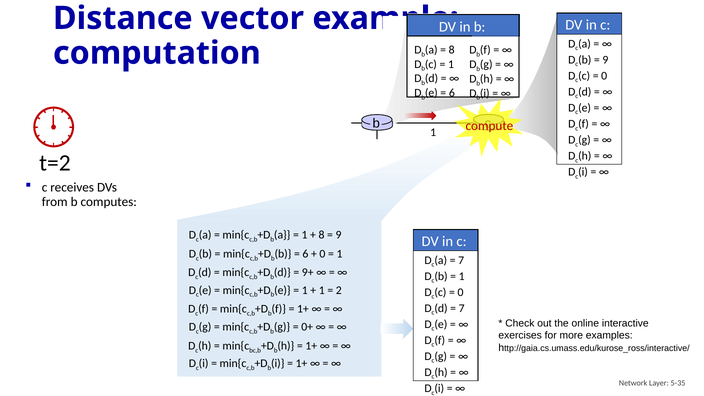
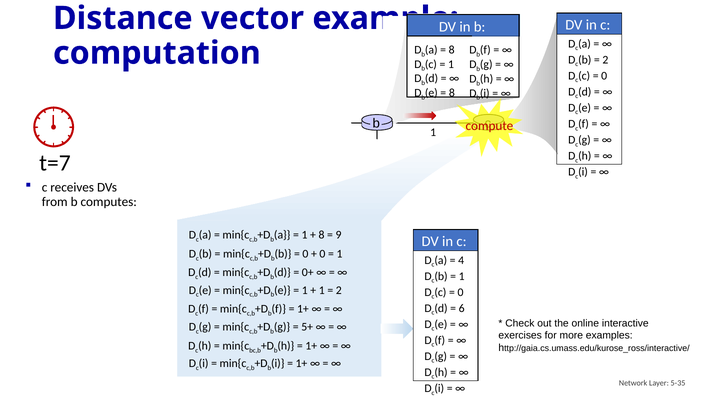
9: 9 -> 2 (605, 60)
6: 6 -> 8 (452, 93)
t=2: t=2 -> t=7 (55, 163)
6: 6 -> 0 (305, 254)
7: 7 -> 4 (461, 260)
9+: 9+ -> 0+ (308, 273)
7: 7 -> 6 (462, 308)
0+: 0+ -> 5+ (307, 327)
